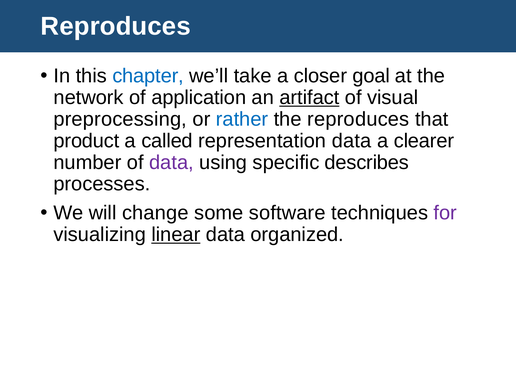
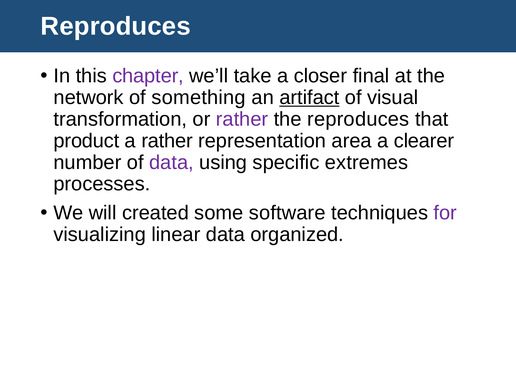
chapter colour: blue -> purple (148, 76)
goal: goal -> final (371, 76)
application: application -> something (199, 97)
preprocessing: preprocessing -> transformation (120, 119)
rather colour: blue -> purple (242, 119)
a called: called -> rather (167, 141)
representation data: data -> area (352, 141)
describes: describes -> extremes (367, 162)
change: change -> created (155, 213)
linear underline: present -> none (176, 234)
